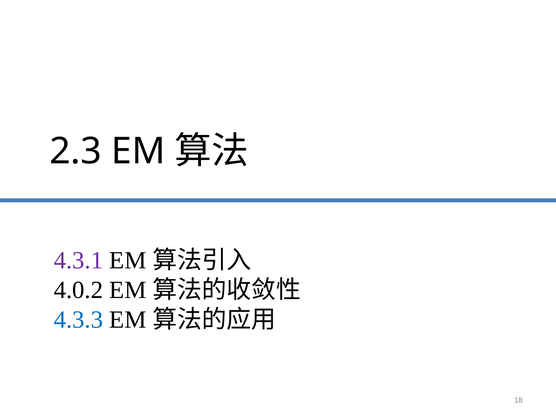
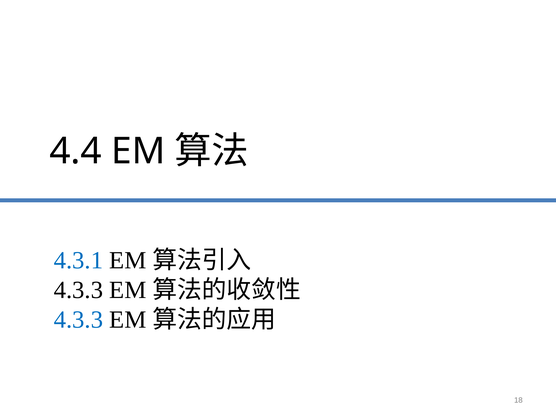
2.3: 2.3 -> 4.4 (76, 151)
4.3.1 colour: purple -> blue (78, 260)
4.0.2: 4.0.2 -> 4.3.3 (78, 290)
